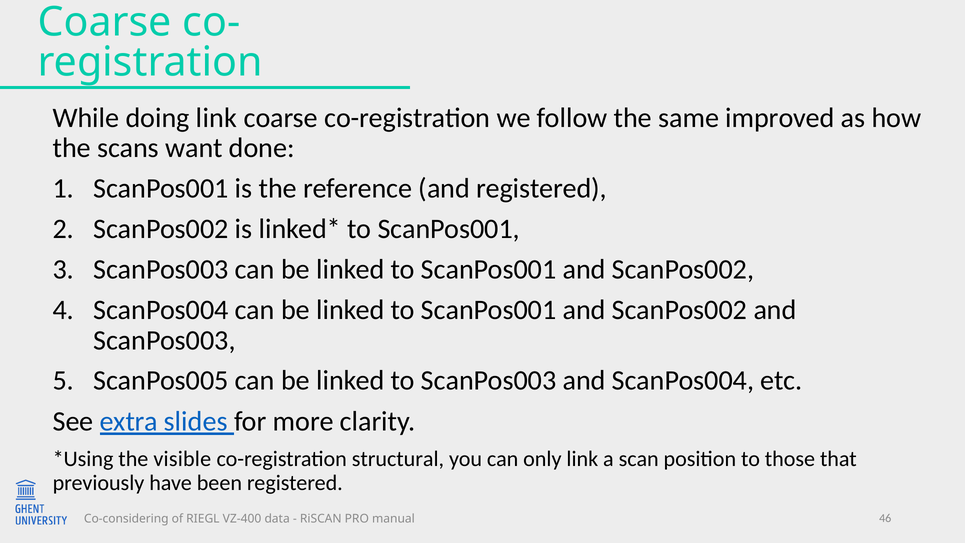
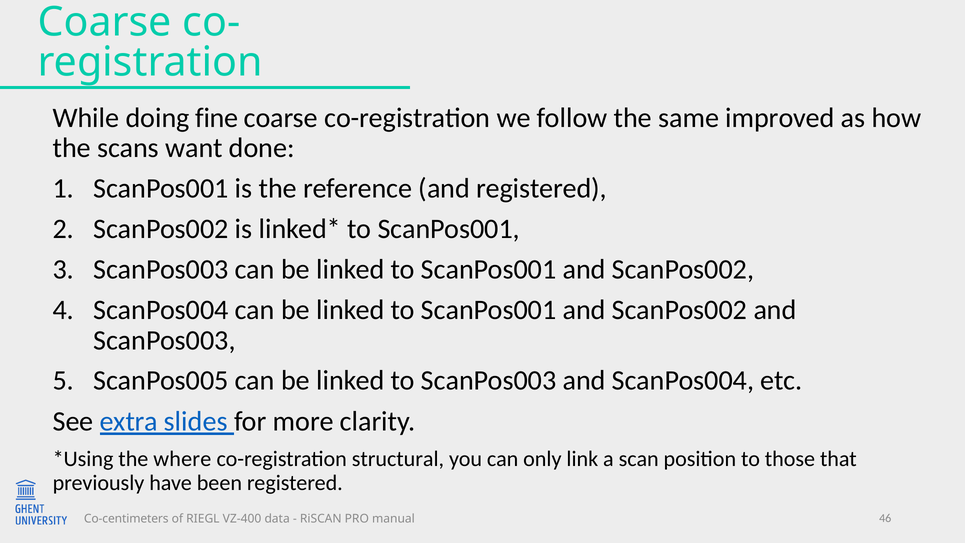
doing link: link -> fine (217, 118)
visible: visible -> where (182, 459)
Co-considering: Co-considering -> Co-centimeters (126, 518)
